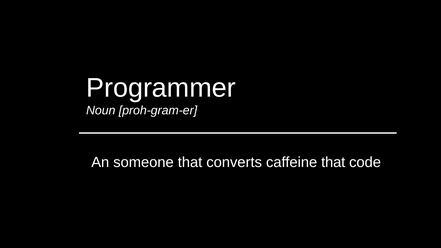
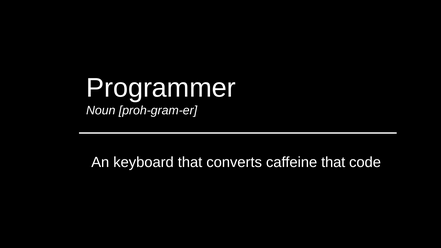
someone: someone -> keyboard (144, 162)
